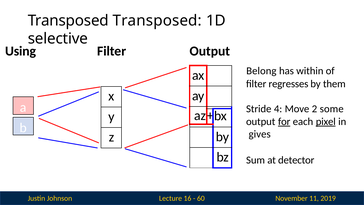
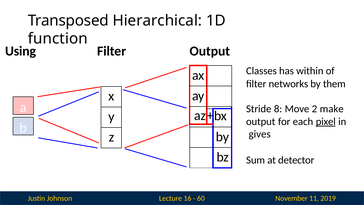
Transposed Transposed: Transposed -> Hierarchical (157, 20)
selective: selective -> function (58, 39)
Belong: Belong -> Classes (261, 71)
regresses: regresses -> networks (288, 84)
4: 4 -> 8 (278, 109)
some: some -> make (332, 109)
for underline: present -> none (284, 121)
